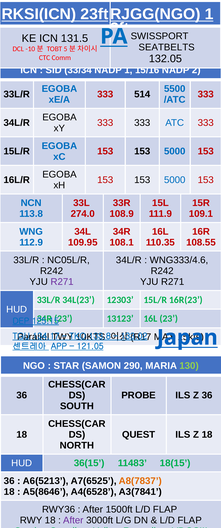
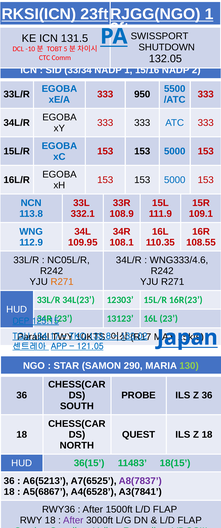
SEATBELTS: SEATBELTS -> SHUTDOWN (167, 47)
514: 514 -> 950 (142, 94)
274.0: 274.0 -> 332.1 (83, 214)
R271 colour: purple -> orange (62, 282)
A8(7837 colour: orange -> purple (140, 482)
A5(8646: A5(8646 -> A5(6867 (46, 492)
